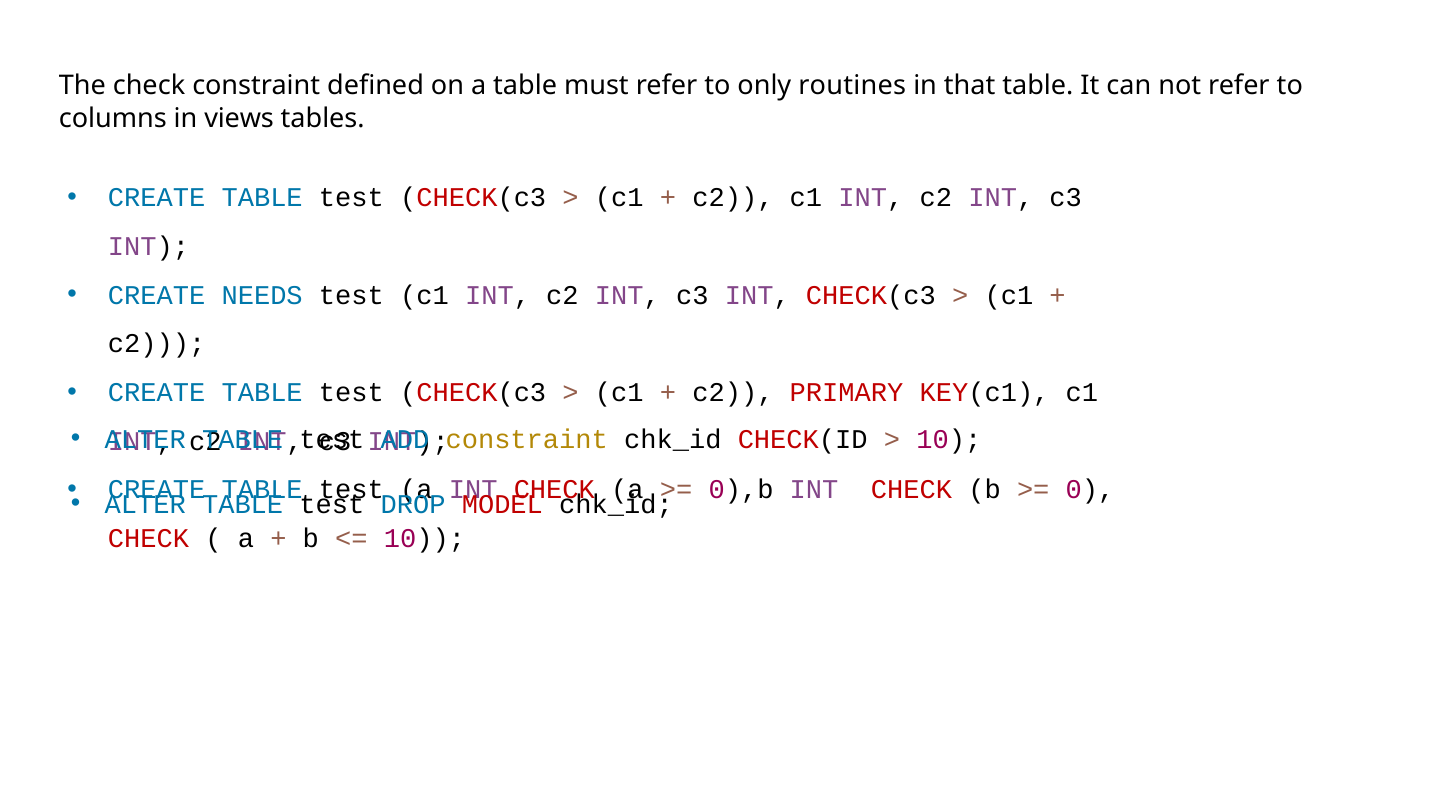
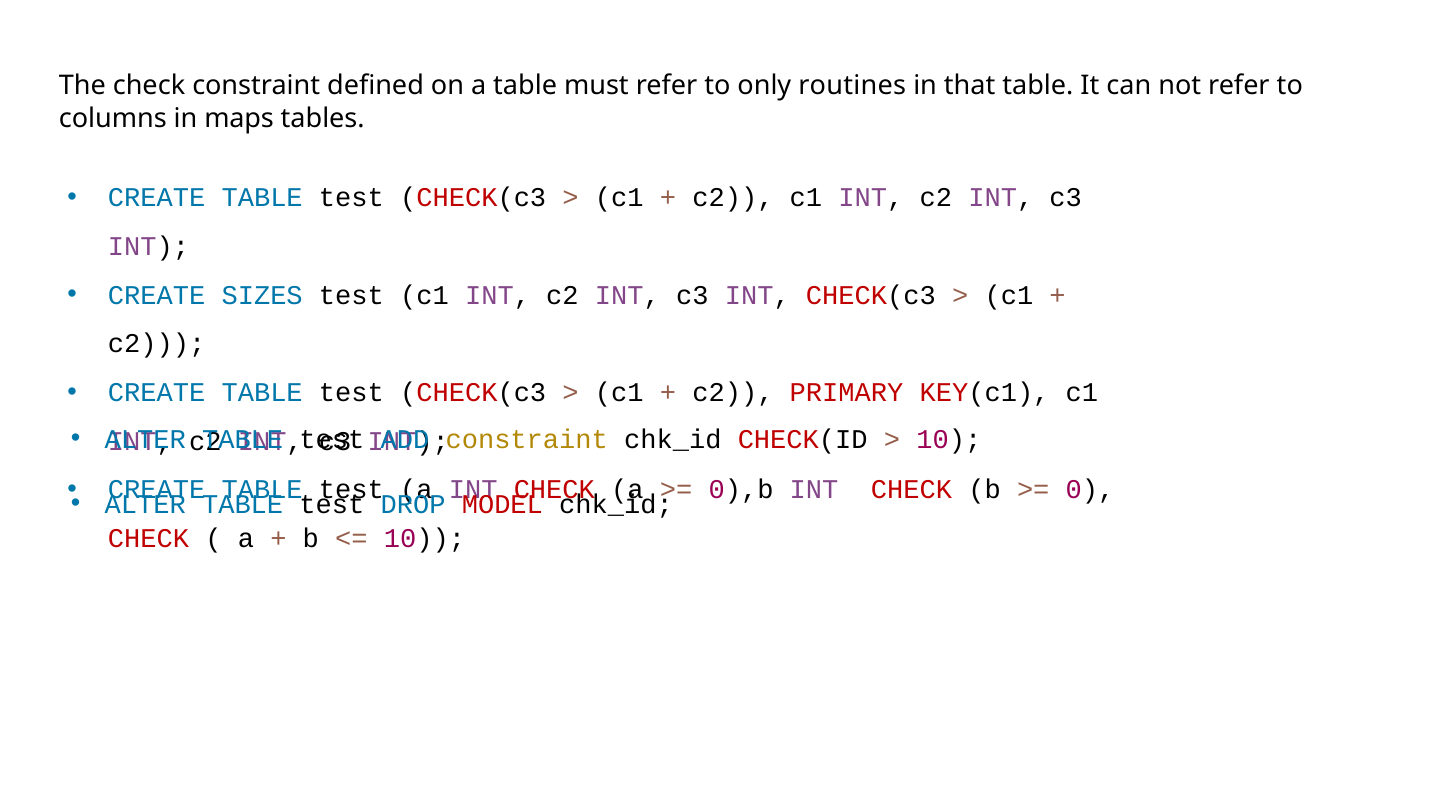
views: views -> maps (239, 118)
NEEDS: NEEDS -> SIZES (262, 295)
